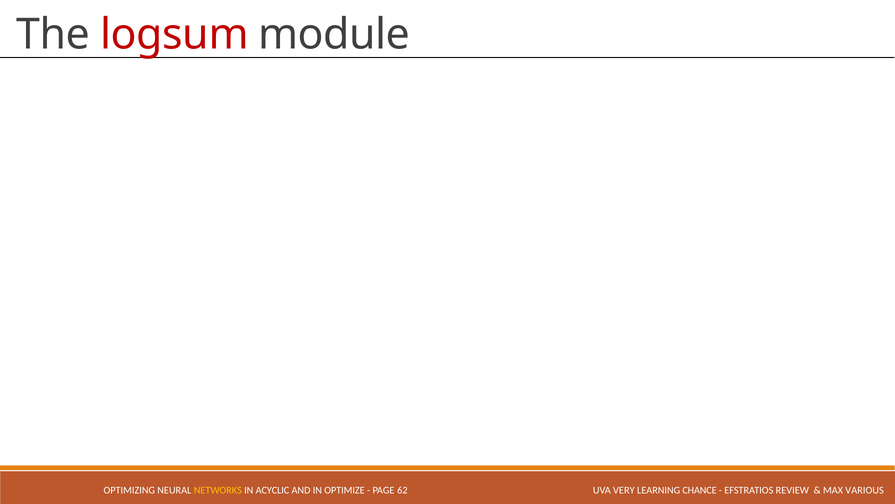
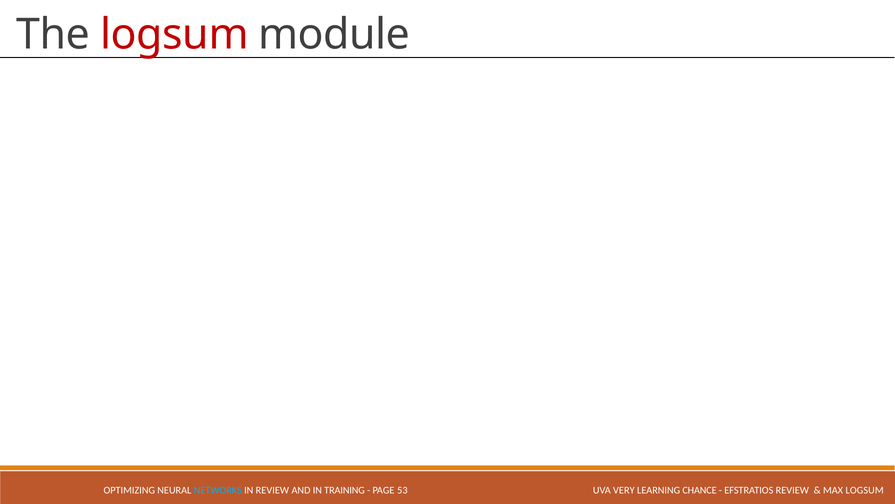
NETWORKS colour: yellow -> light blue (218, 490)
IN ACYCLIC: ACYCLIC -> REVIEW (272, 490)
OPTIMIZE: OPTIMIZE -> TRAINING (345, 490)
62: 62 -> 53 (402, 490)
MAX VARIOUS: VARIOUS -> LOGSUM (865, 490)
